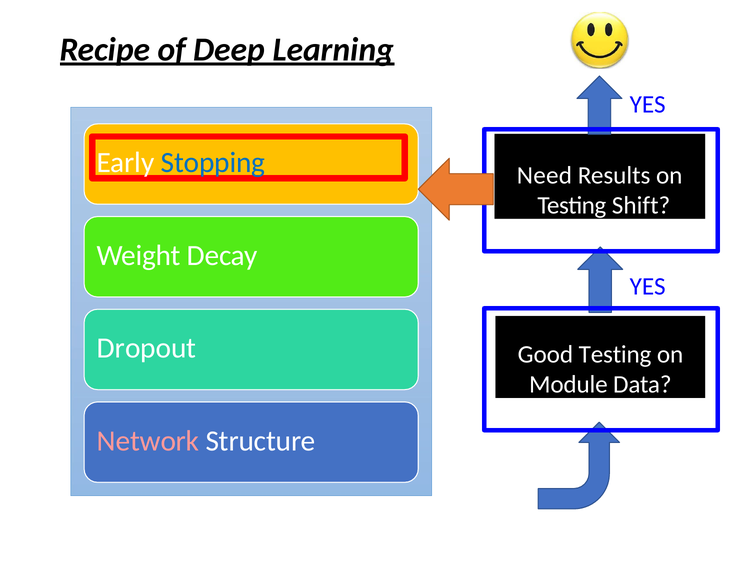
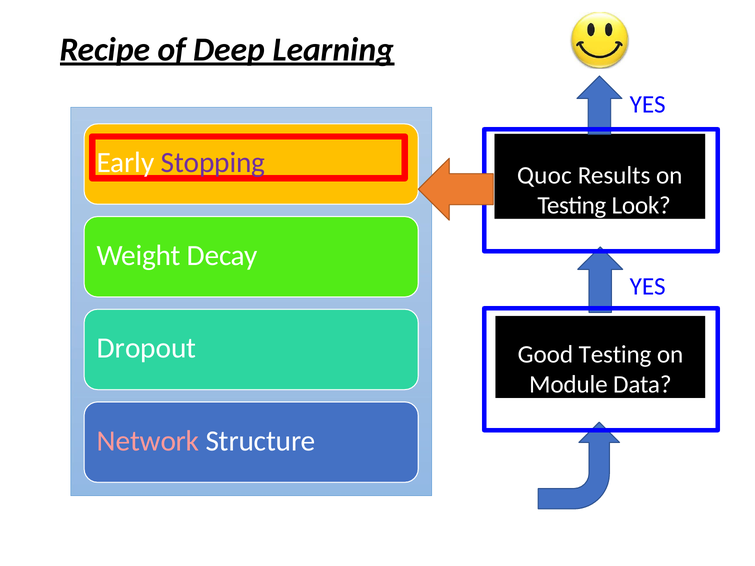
Stopping colour: blue -> purple (213, 163)
Need: Need -> Quoc (544, 175)
Shift: Shift -> Look (641, 206)
